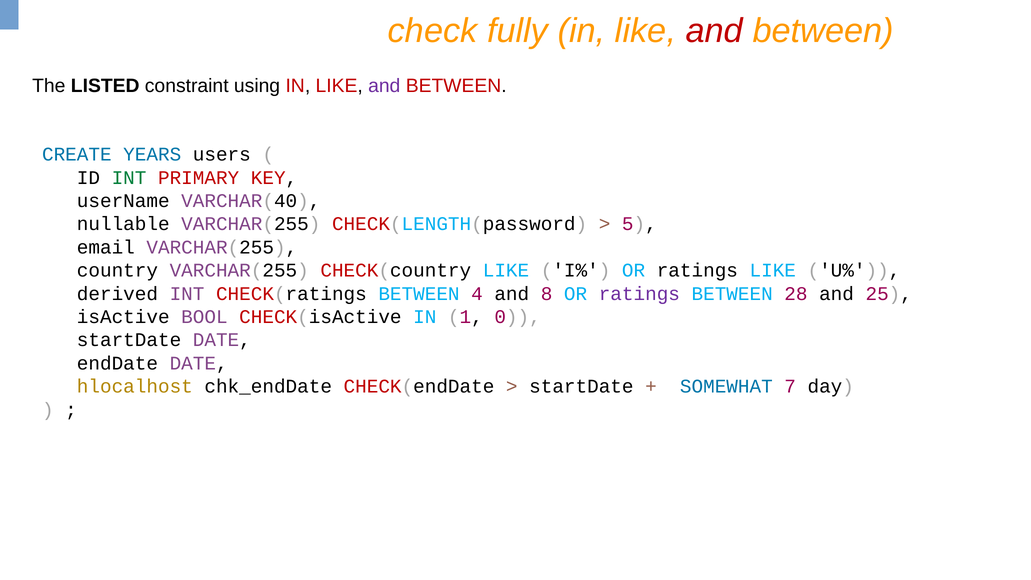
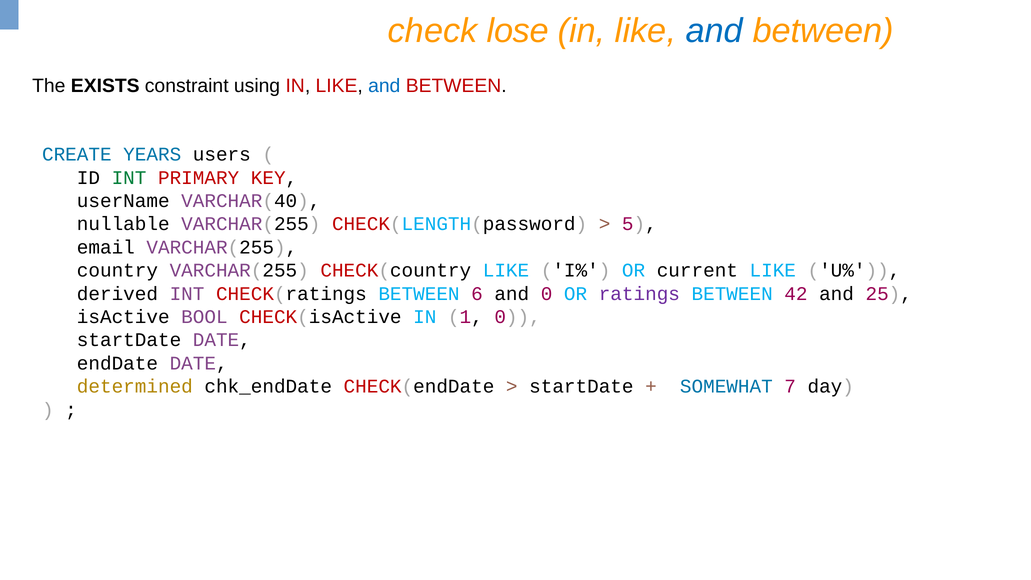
fully: fully -> lose (518, 31)
and colour: red -> blue (714, 31)
LISTED: LISTED -> EXISTS (105, 86)
and colour: purple -> blue (384, 86)
I% OR ratings: ratings -> current (697, 270)
4: 4 -> 6 (477, 294)
and 8: 8 -> 0 (547, 294)
28: 28 -> 42 (796, 294)
hlocalhost: hlocalhost -> determined (135, 386)
